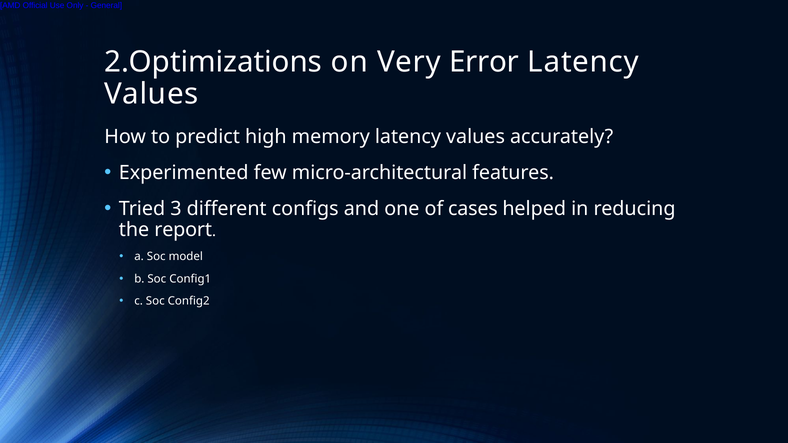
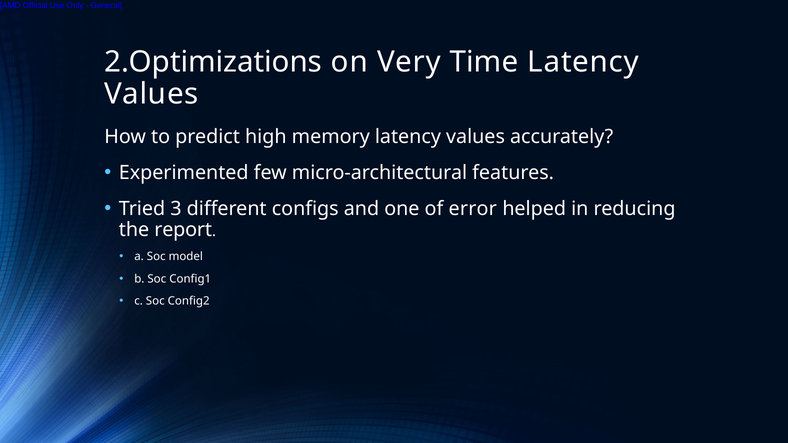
Error: Error -> Time (484, 62)
cases: cases -> error (473, 209)
